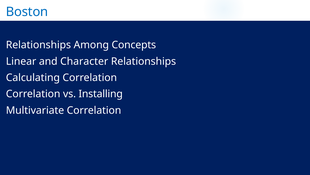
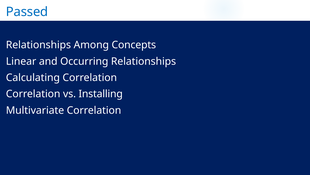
Boston: Boston -> Passed (27, 12)
Character: Character -> Occurring (84, 61)
